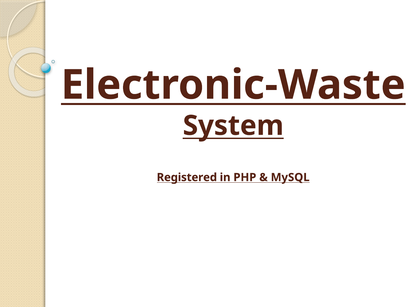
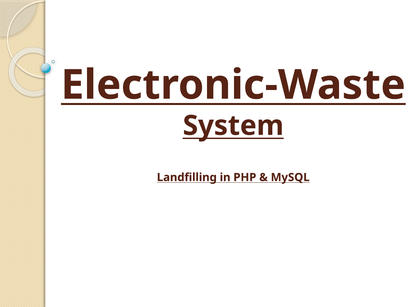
Registered: Registered -> Landfilling (187, 177)
